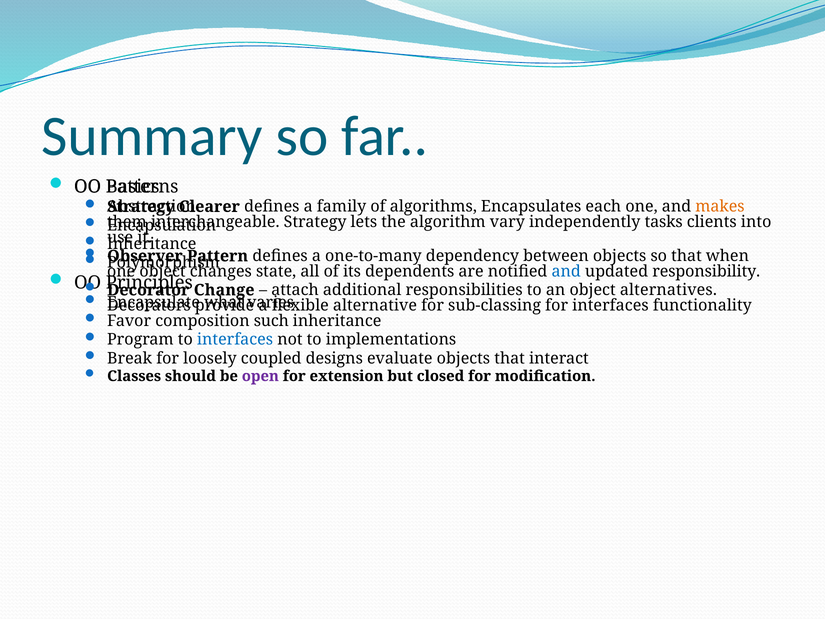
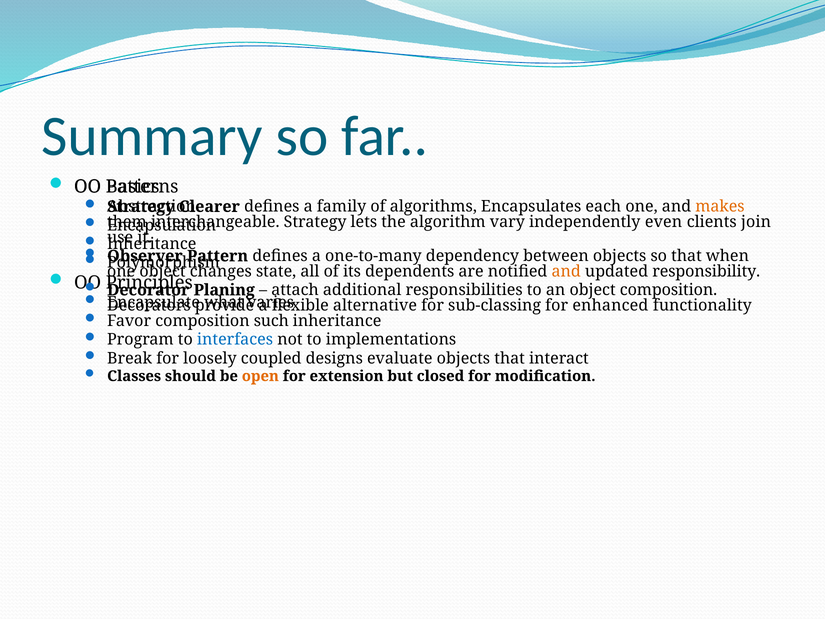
tasks: tasks -> even (664, 222)
into: into -> join (756, 222)
and colour: blue -> orange (566, 271)
Change: Change -> Planing (224, 290)
object alternatives: alternatives -> composition (669, 290)
for interfaces: interfaces -> enhanced (610, 305)
open colour: purple -> orange (260, 376)
